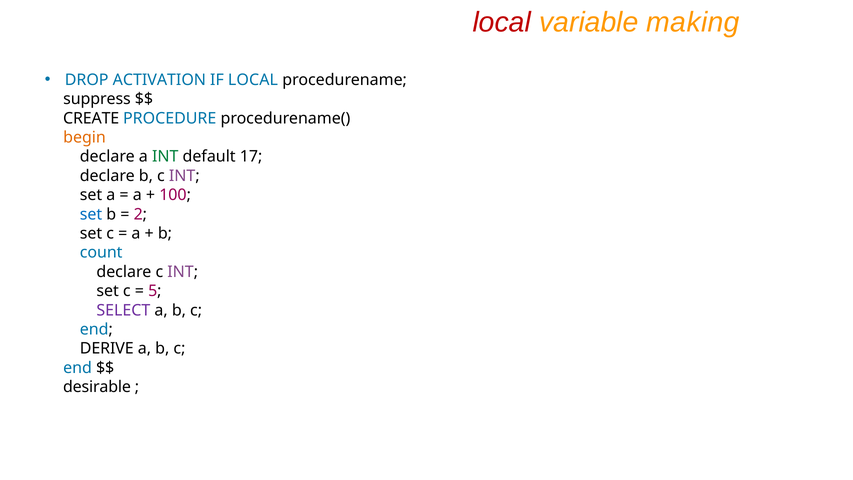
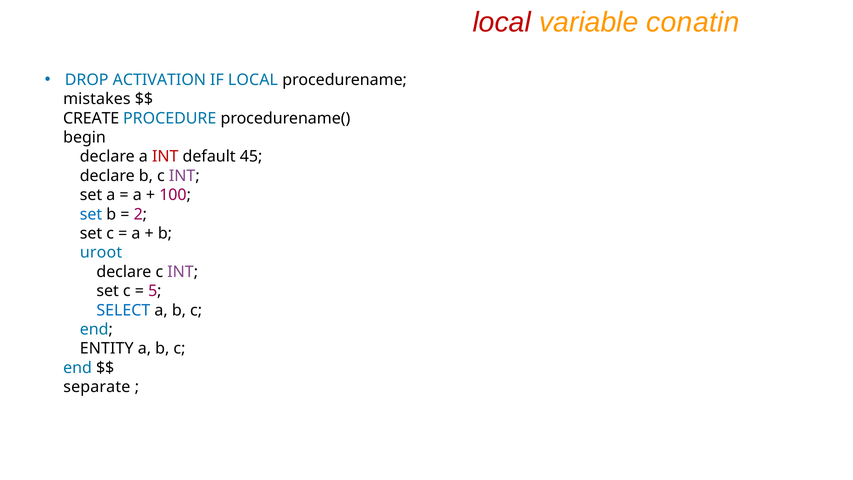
making: making -> conatin (693, 22)
suppress: suppress -> mistakes (97, 99)
begin colour: orange -> black (85, 137)
INT colour: green -> red (165, 157)
17: 17 -> 45 (251, 157)
count: count -> uroot (101, 253)
SELECT colour: purple -> blue (123, 310)
DERIVE: DERIVE -> ENTITY (107, 348)
desirable: desirable -> separate (97, 387)
